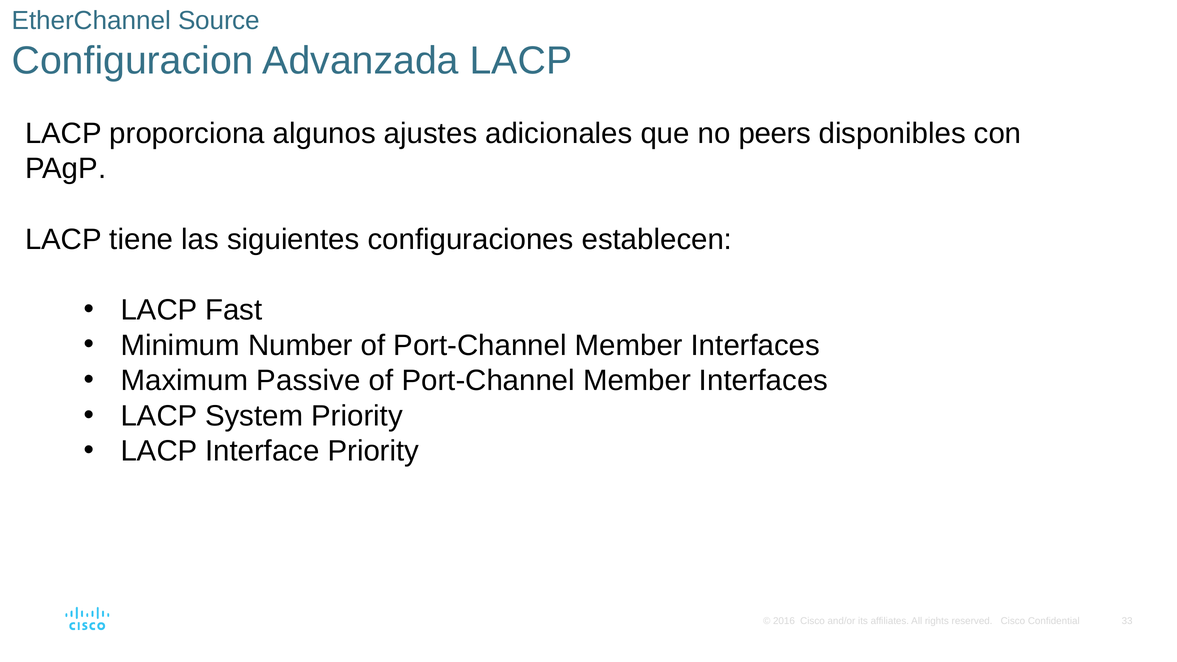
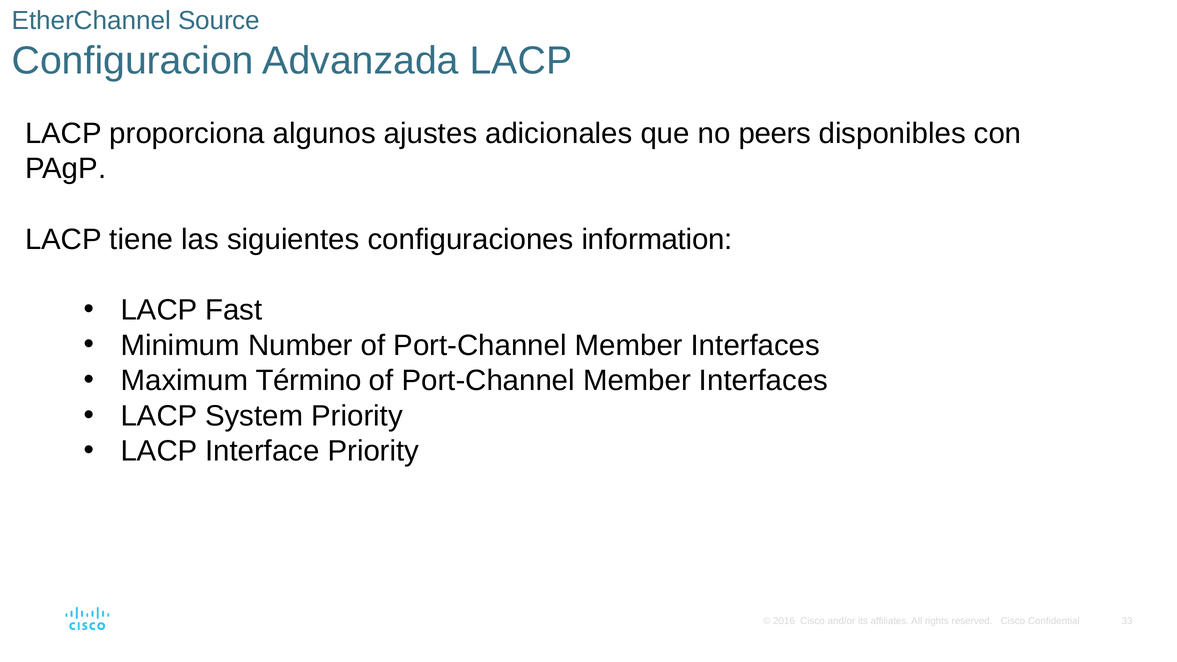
establecen: establecen -> information (657, 239)
Passive: Passive -> Término (309, 381)
